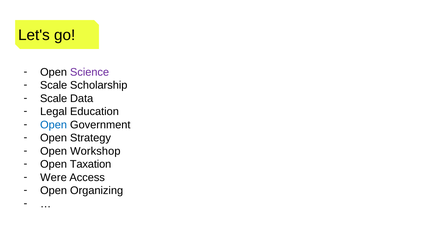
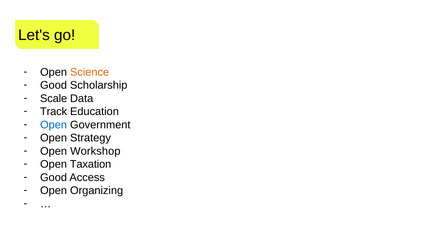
Science colour: purple -> orange (90, 72)
Scale: Scale -> Good (54, 85)
Legal: Legal -> Track (54, 112)
Were: Were -> Good (54, 178)
